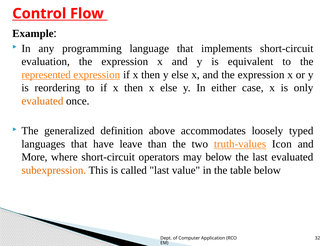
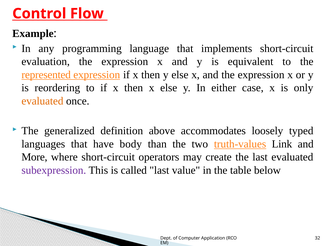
leave: leave -> body (131, 144)
Icon: Icon -> Link (282, 144)
may below: below -> create (219, 157)
subexpression colour: orange -> purple (54, 170)
